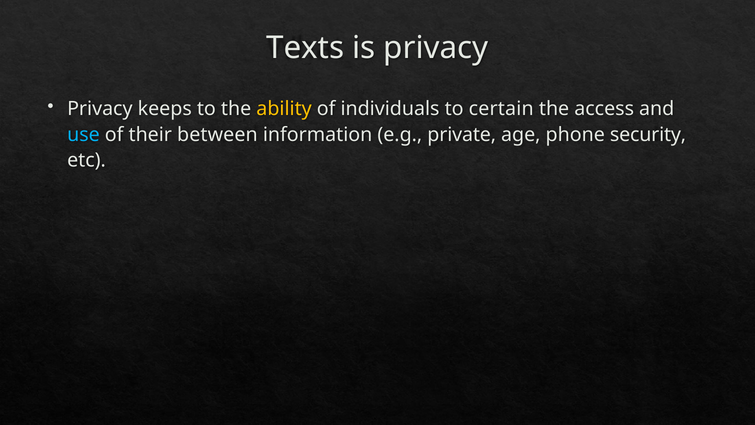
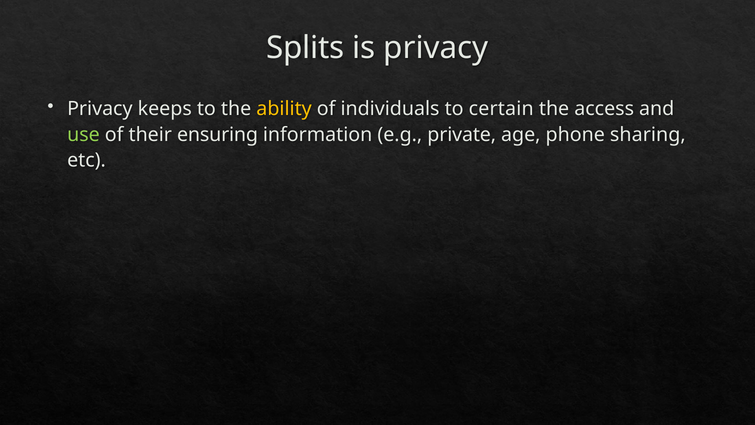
Texts: Texts -> Splits (305, 48)
use colour: light blue -> light green (83, 134)
between: between -> ensuring (218, 134)
security: security -> sharing (648, 134)
